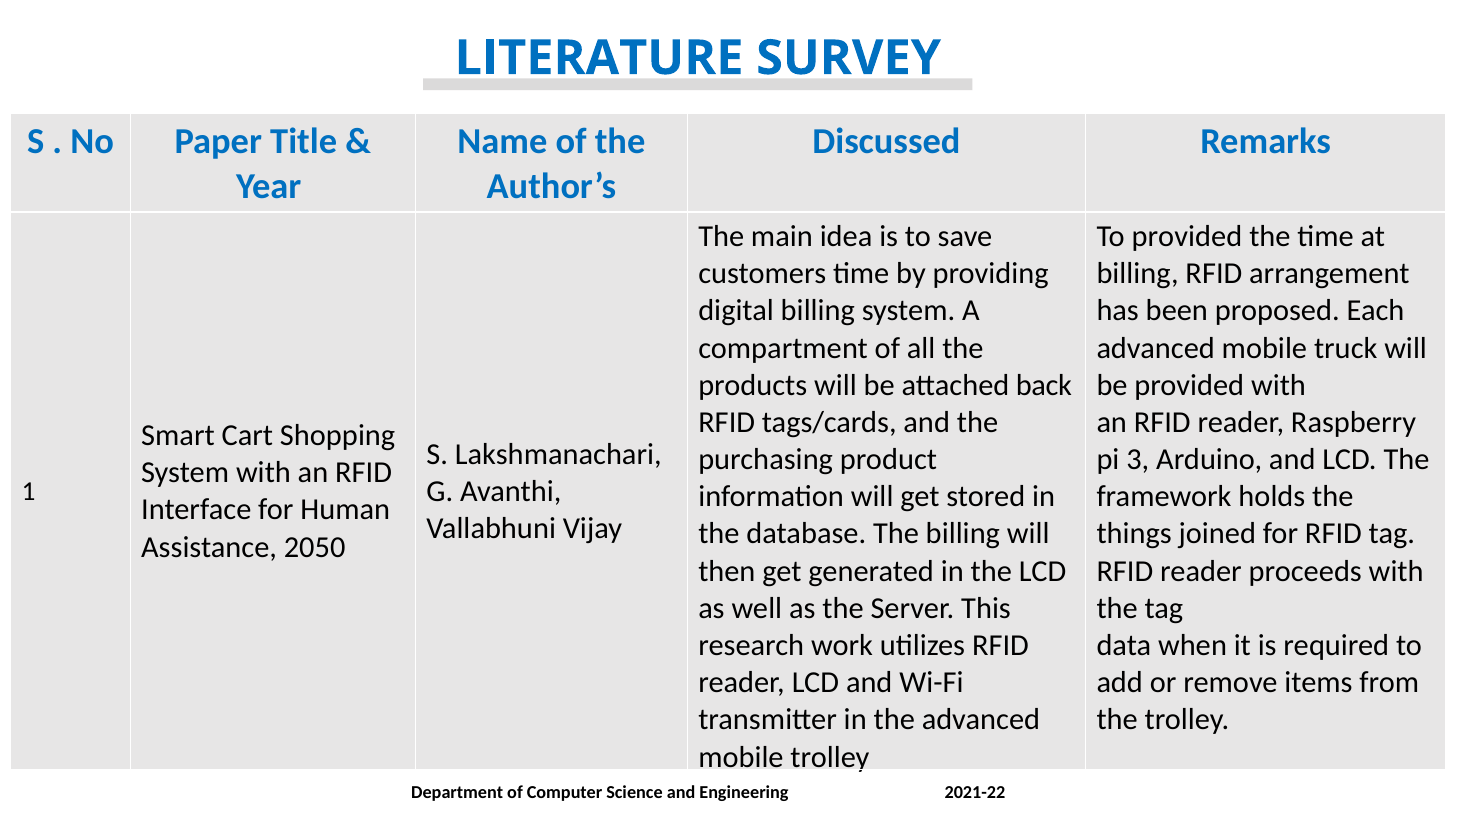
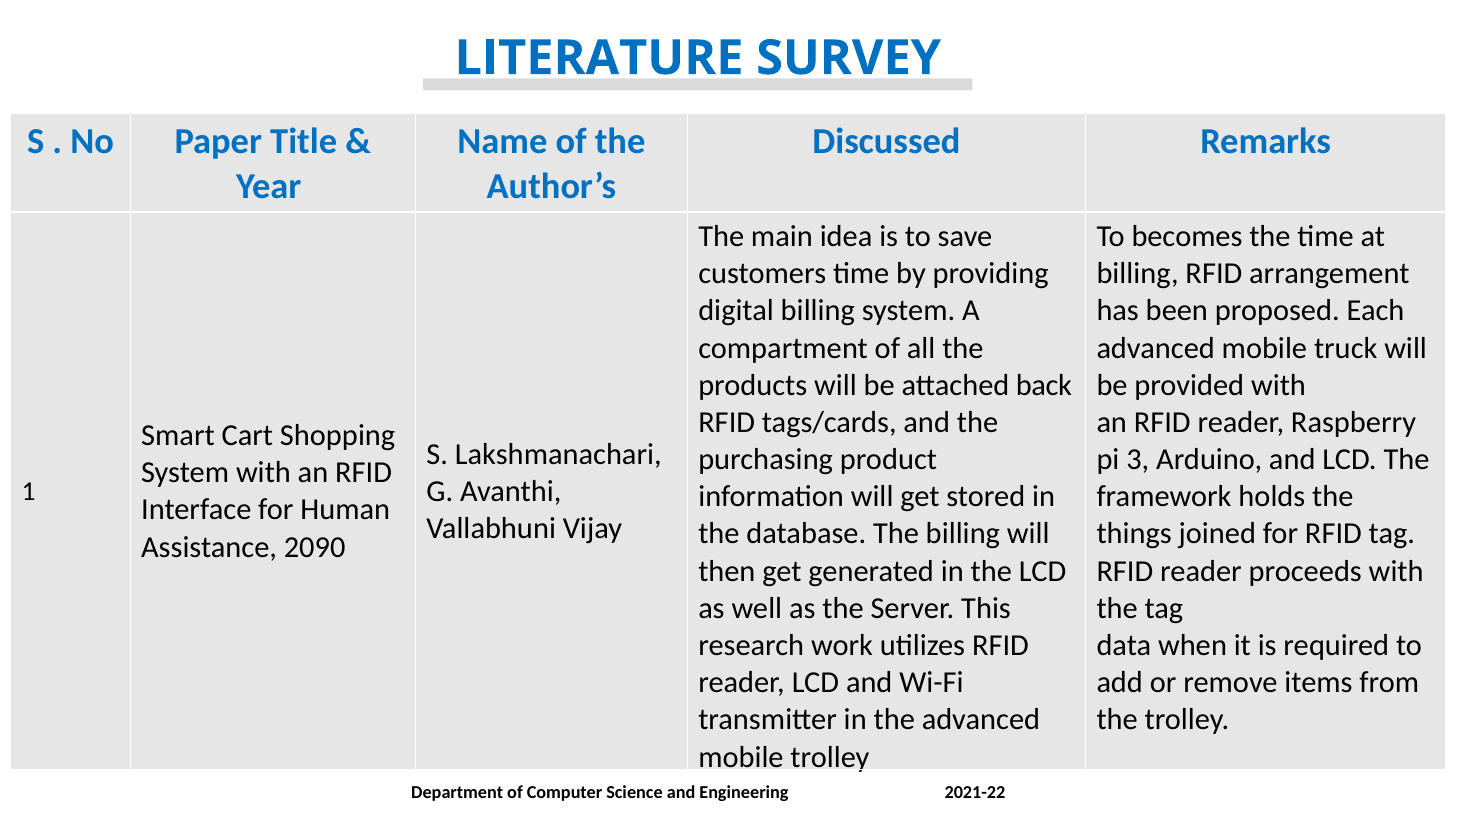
To provided: provided -> becomes (1187, 236)
2050: 2050 -> 2090 (315, 547)
